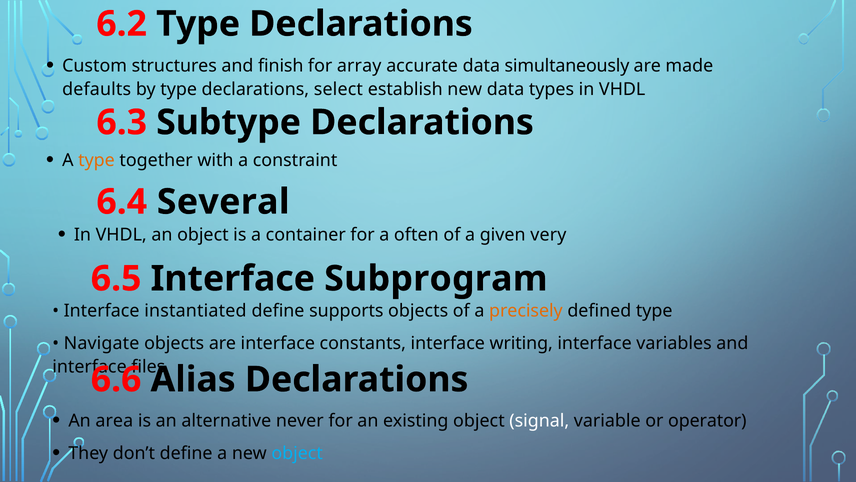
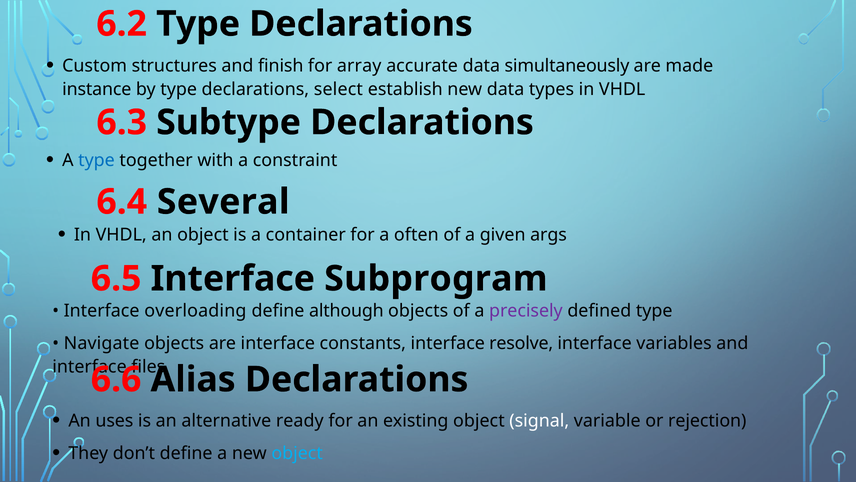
defaults: defaults -> instance (97, 89)
type colour: orange -> blue (96, 160)
very: very -> args (549, 234)
instantiated: instantiated -> overloading (195, 310)
supports: supports -> although (346, 310)
precisely colour: orange -> purple (526, 310)
writing: writing -> resolve (521, 343)
area: area -> uses (114, 420)
never: never -> ready (300, 420)
operator: operator -> rejection (707, 420)
